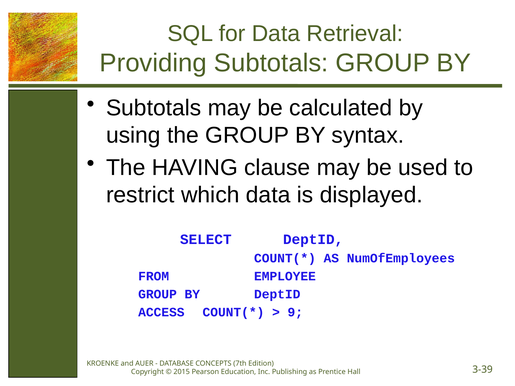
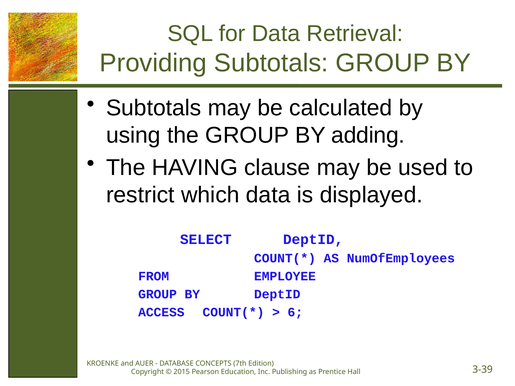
syntax: syntax -> adding (368, 136)
9: 9 -> 6 (295, 313)
